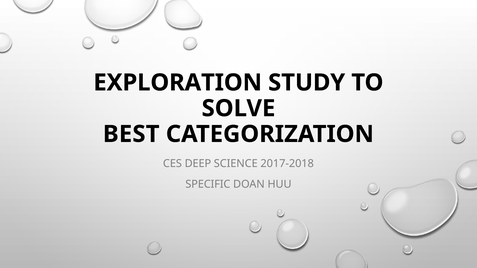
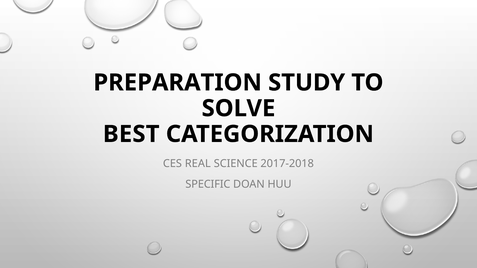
EXPLORATION: EXPLORATION -> PREPARATION (178, 83)
DEEP: DEEP -> REAL (198, 164)
